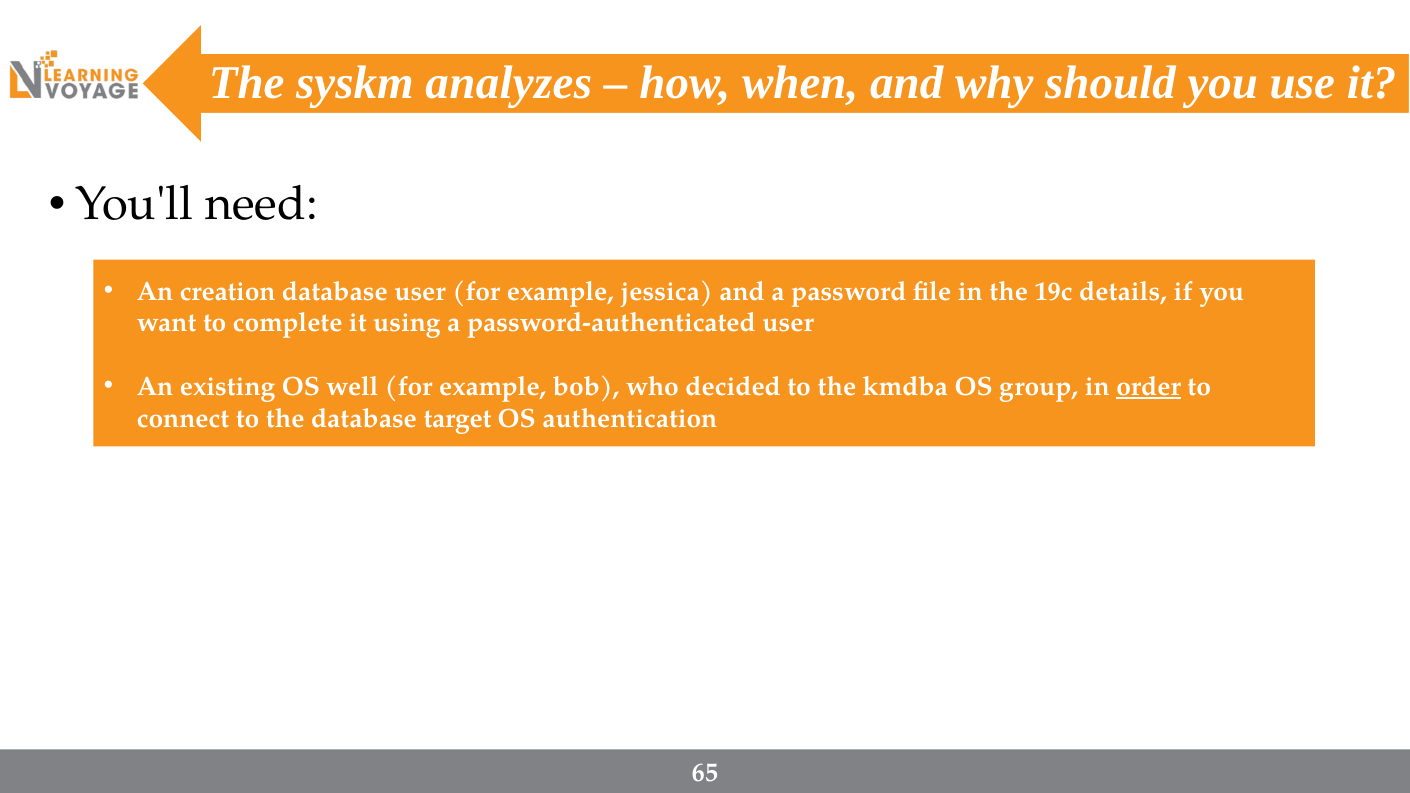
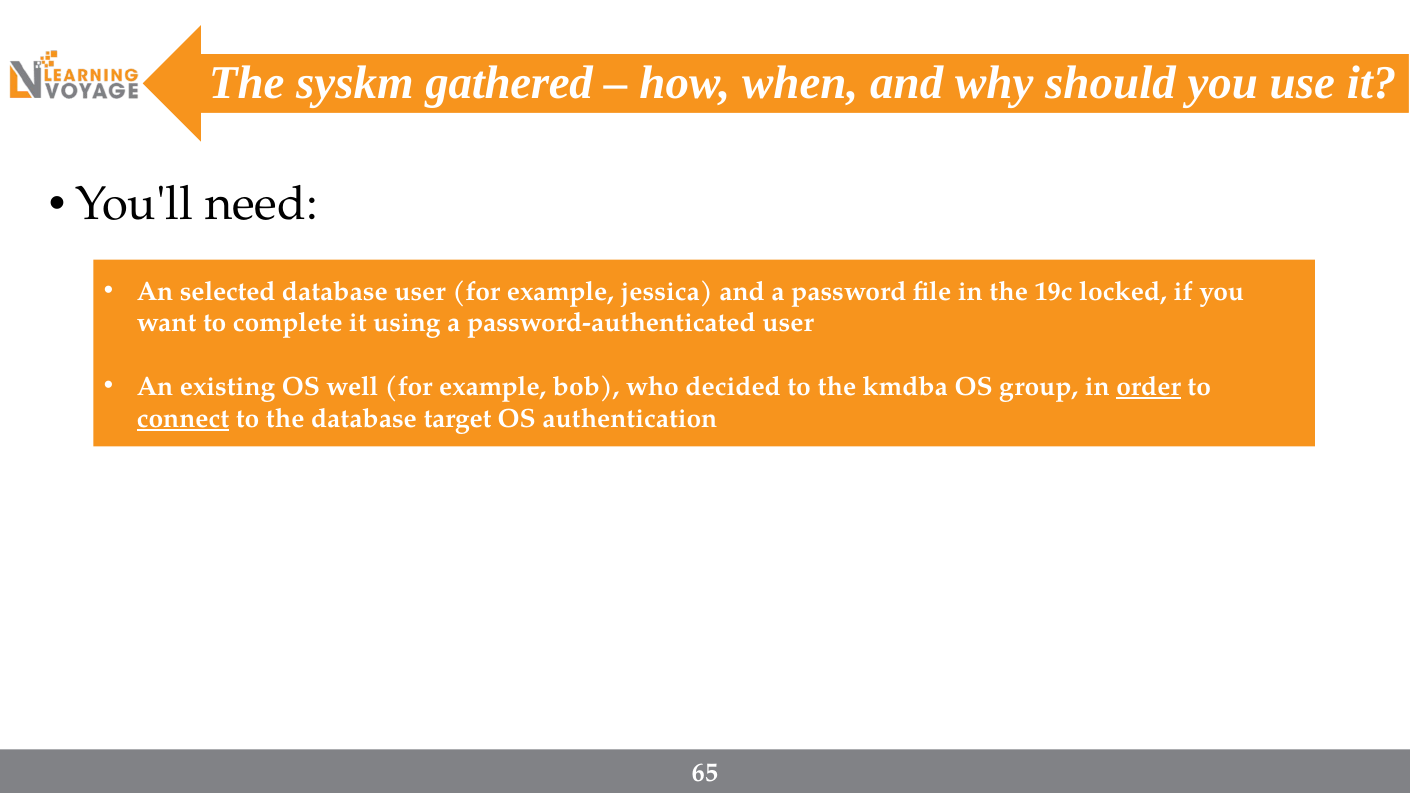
analyzes: analyzes -> gathered (509, 83)
creation: creation -> selected (228, 292)
details: details -> locked (1123, 292)
connect underline: none -> present (183, 418)
